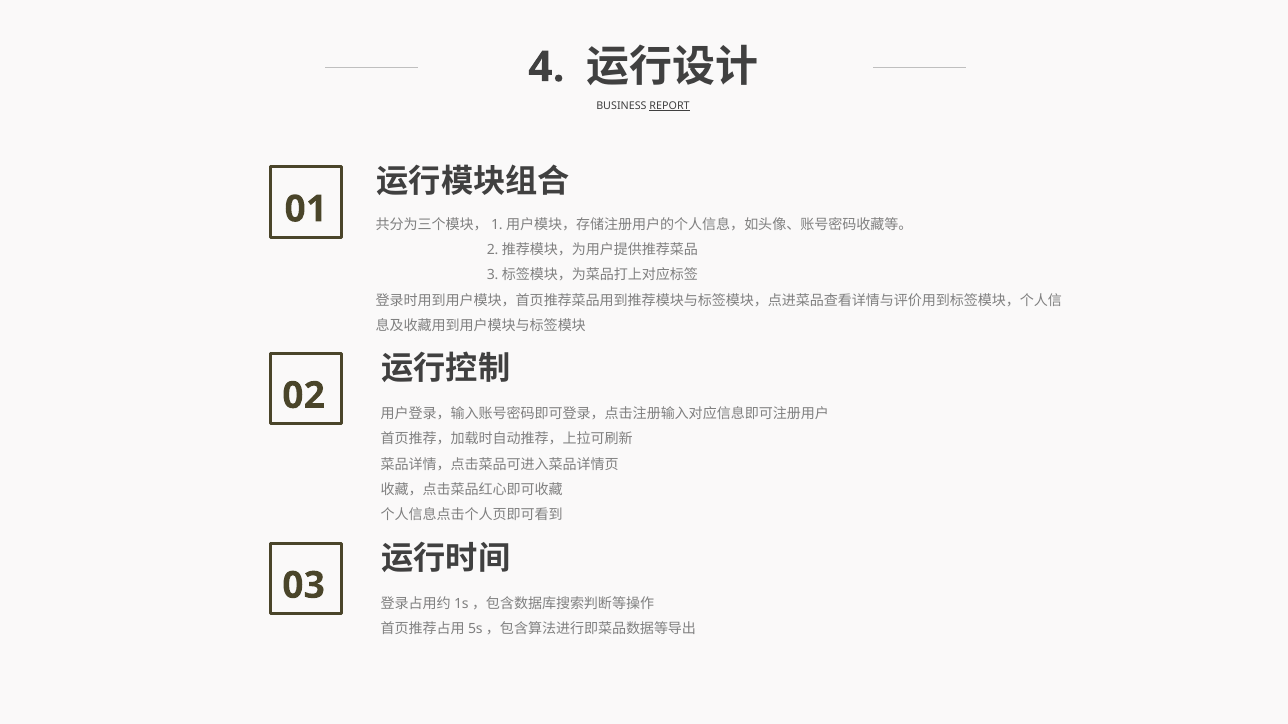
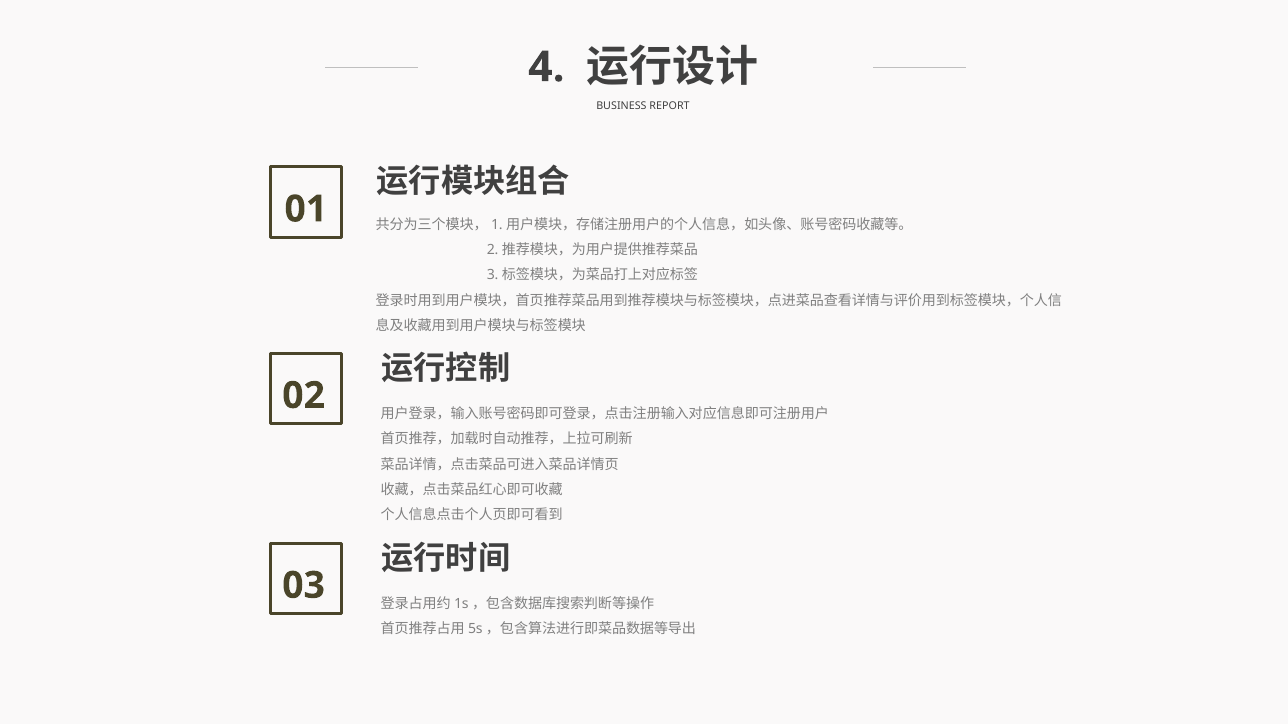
REPORT underline: present -> none (670, 106)
